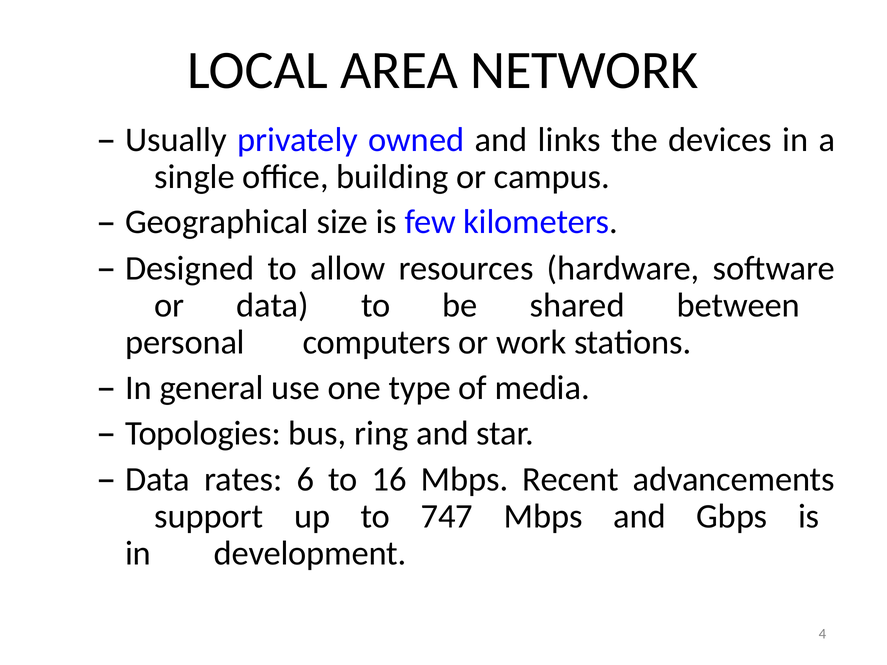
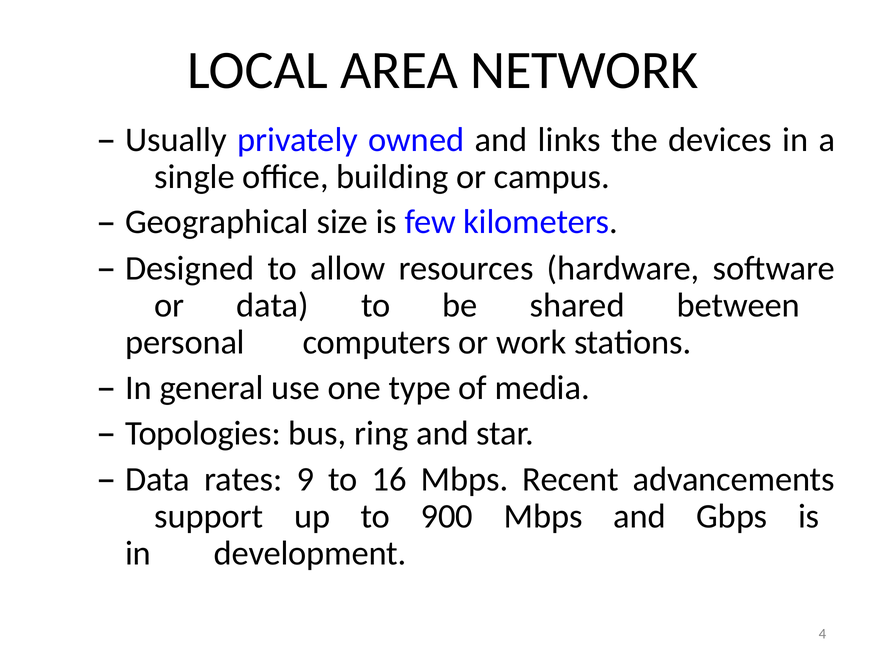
6: 6 -> 9 (305, 479)
747: 747 -> 900 (447, 517)
